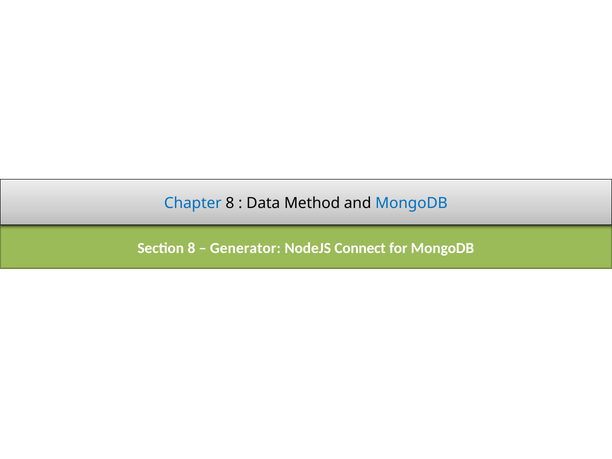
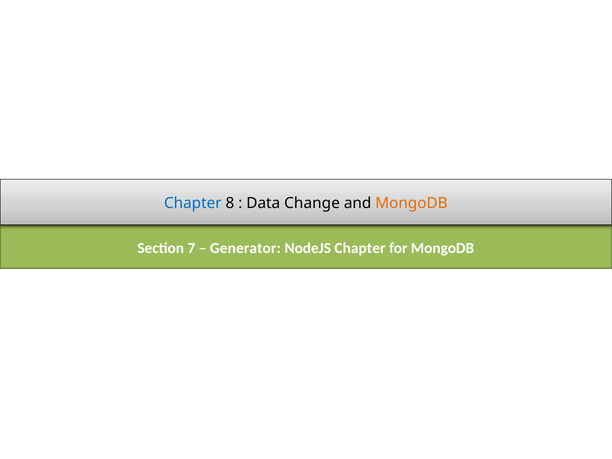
Method: Method -> Change (312, 203)
MongoDB colour: blue -> orange (411, 203)
Section 8: 8 -> 7 (191, 248)
NodeJS Connect: Connect -> Chapter (360, 248)
